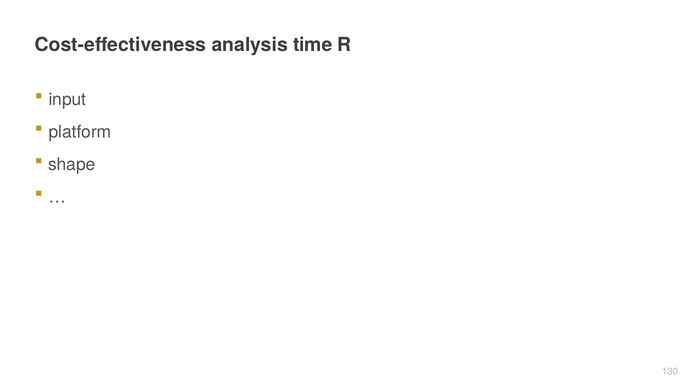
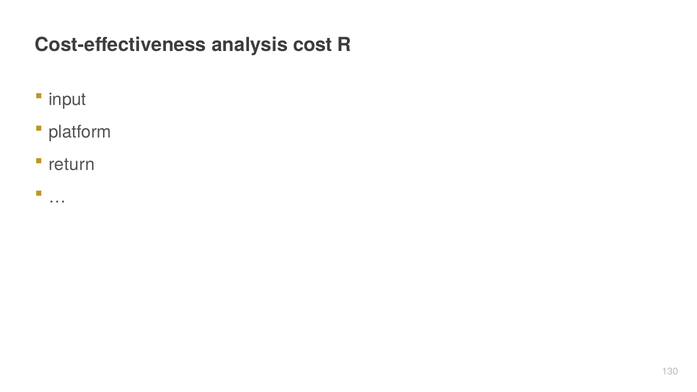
time: time -> cost (313, 45)
shape: shape -> return (72, 164)
